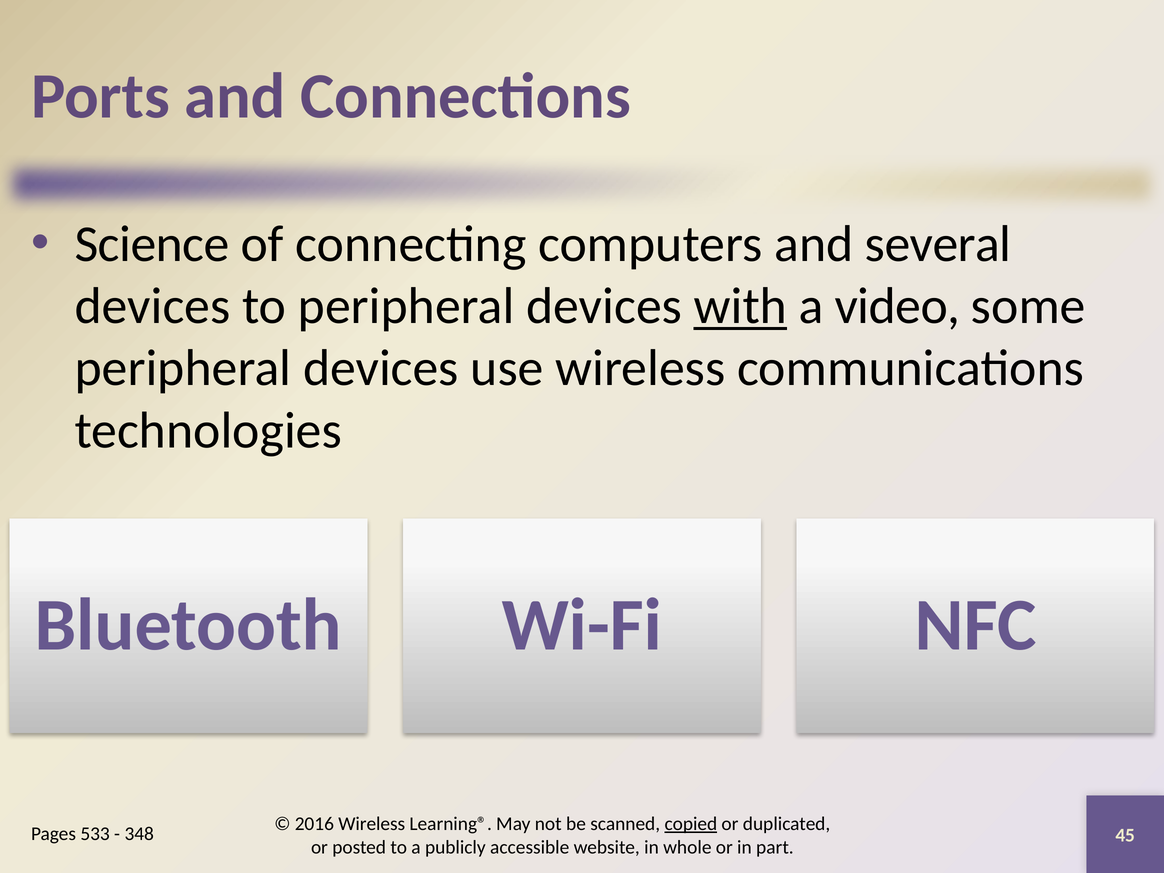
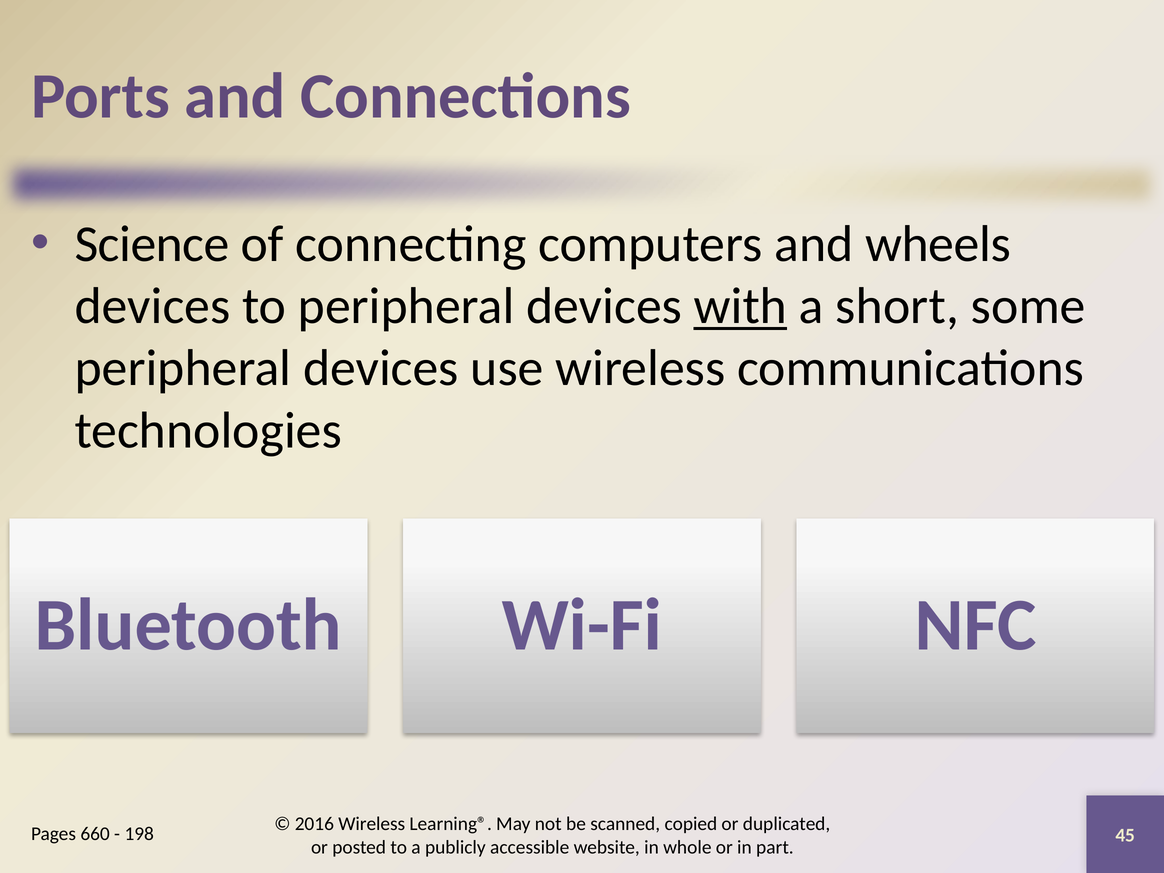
several: several -> wheels (938, 244)
video: video -> short (897, 306)
copied underline: present -> none (691, 824)
533: 533 -> 660 (95, 834)
348: 348 -> 198 (139, 834)
